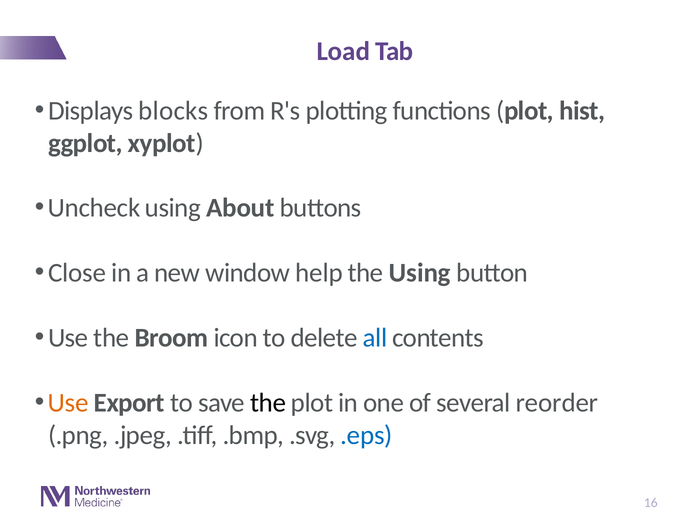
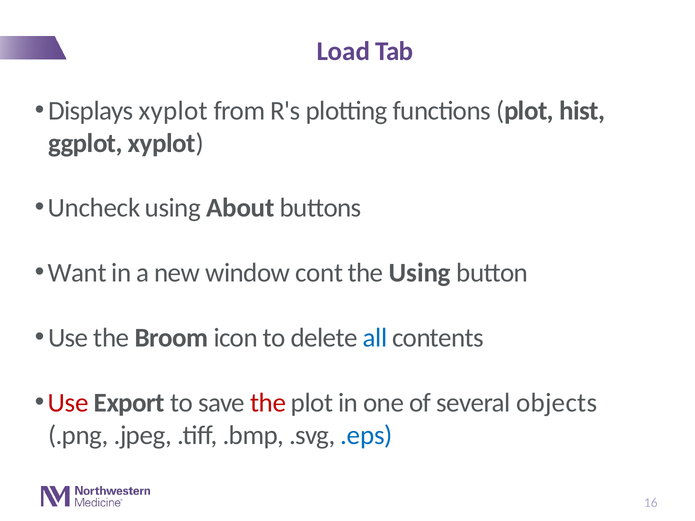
Displays blocks: blocks -> xyplot (173, 111)
Close: Close -> Want (77, 273)
help: help -> cont (319, 273)
Use colour: orange -> red (68, 403)
the colour: black -> red (268, 403)
reorder: reorder -> objects (557, 403)
